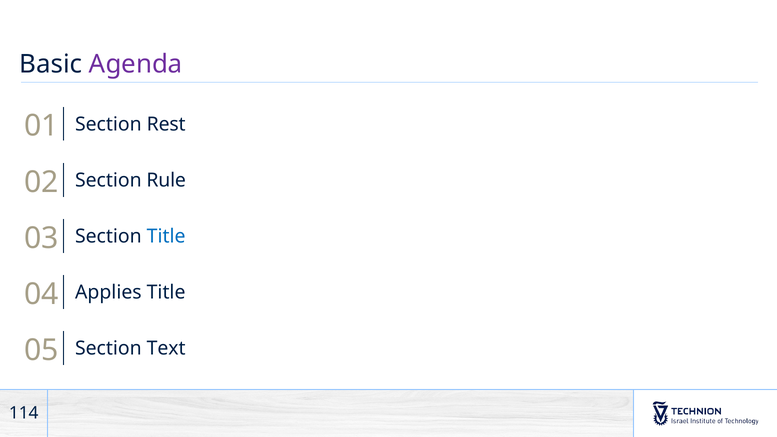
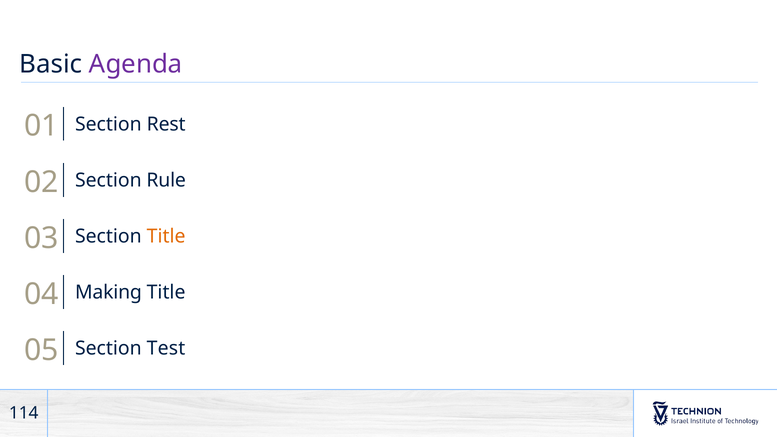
Title colour: blue -> orange (166, 236)
Applies: Applies -> Making (108, 292)
Text: Text -> Test (166, 348)
